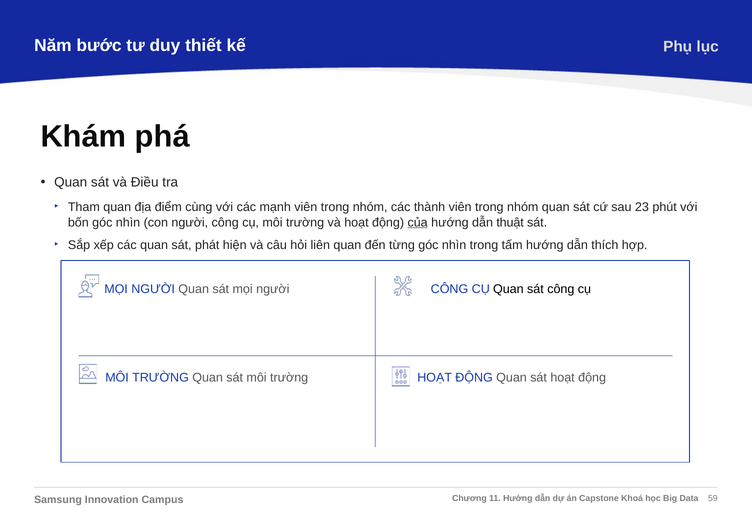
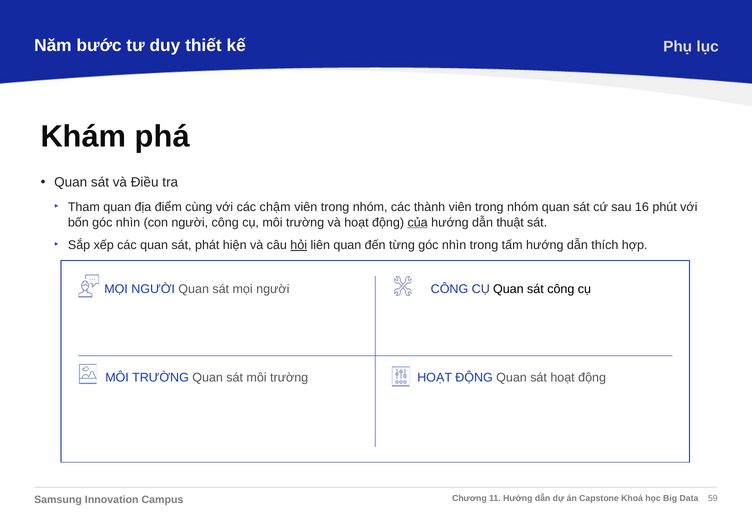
mạnh: mạnh -> chậm (275, 208)
23: 23 -> 16 (642, 208)
hỏi underline: none -> present (299, 245)
